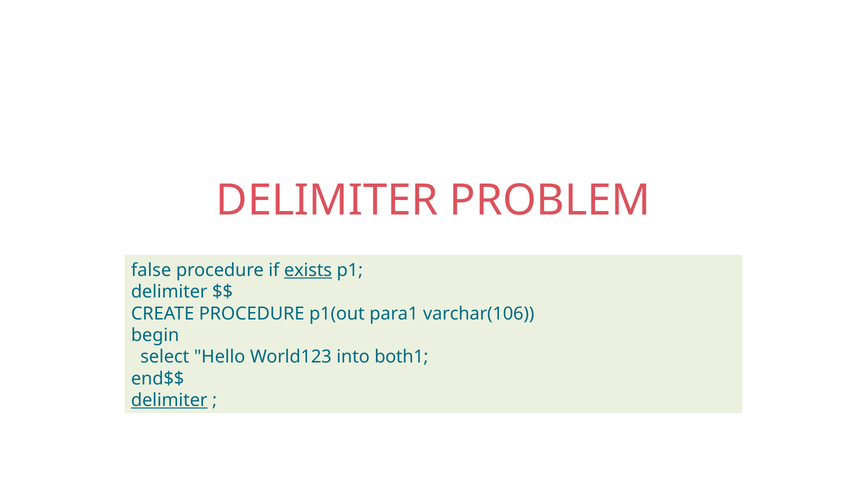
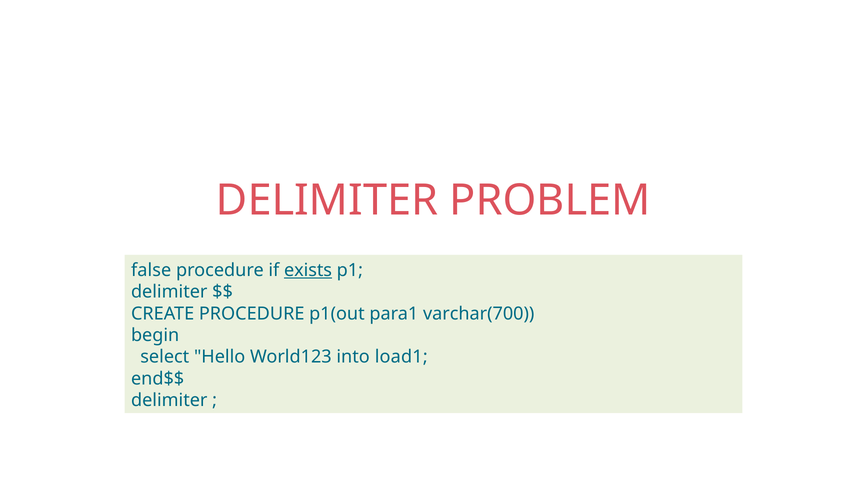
varchar(106: varchar(106 -> varchar(700 (479, 313)
both1: both1 -> load1 (401, 357)
delimiter underline: present -> none (169, 400)
